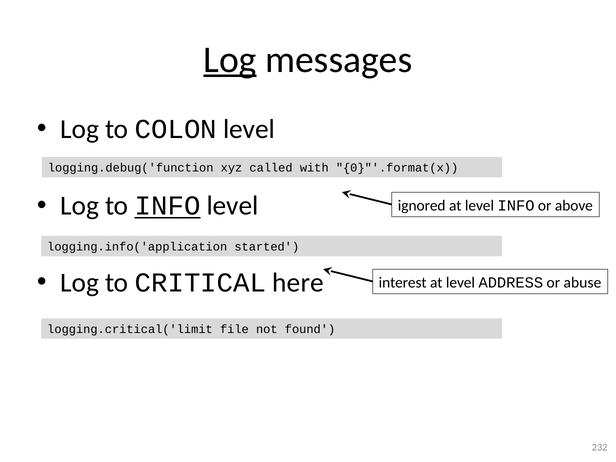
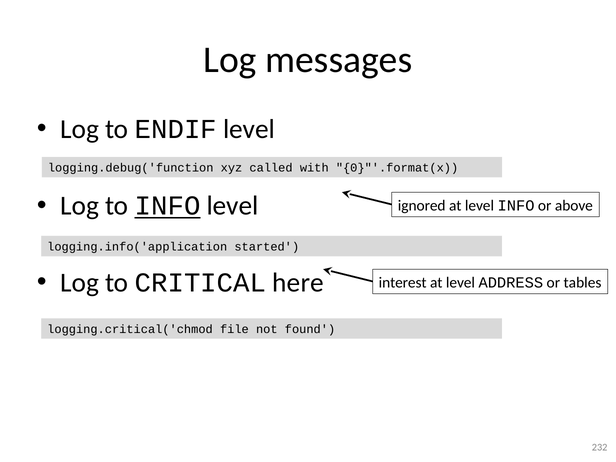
Log underline: present -> none (230, 60)
COLON: COLON -> ENDIF (176, 129)
abuse: abuse -> tables (583, 282)
logging.critical('limit: logging.critical('limit -> logging.critical('chmod (130, 329)
